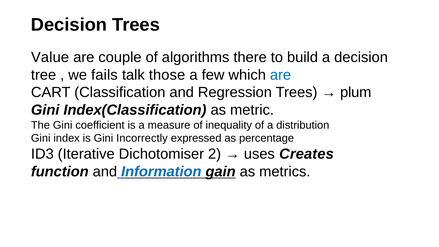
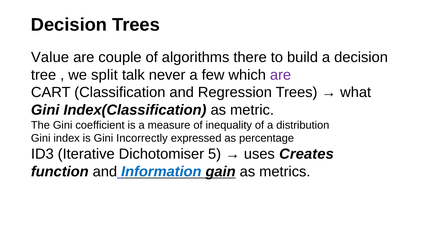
fails: fails -> split (104, 75)
those: those -> never (167, 75)
are colour: blue -> purple (281, 75)
plum: plum -> what (356, 92)
2: 2 -> 5 (215, 154)
